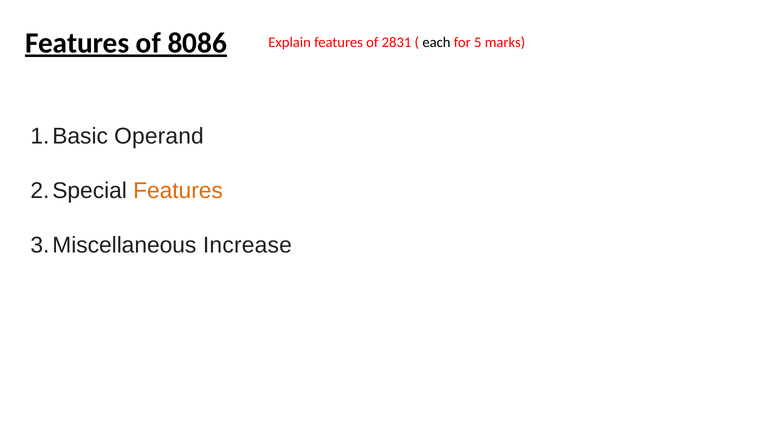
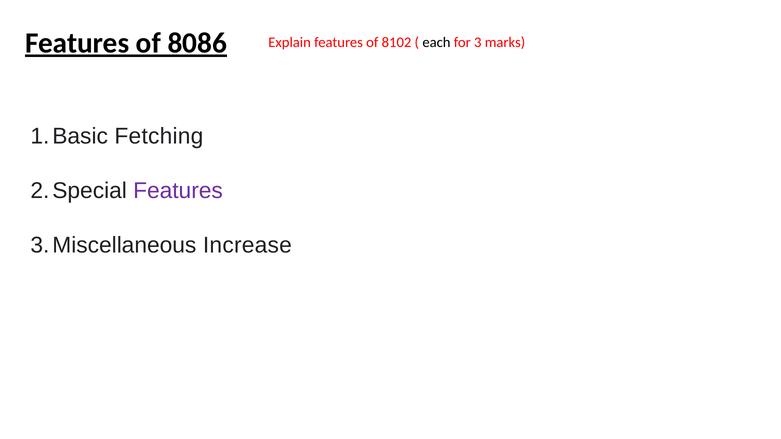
2831: 2831 -> 8102 (397, 42)
5: 5 -> 3 (478, 42)
Operand: Operand -> Fetching (159, 136)
Features colour: orange -> purple (178, 191)
